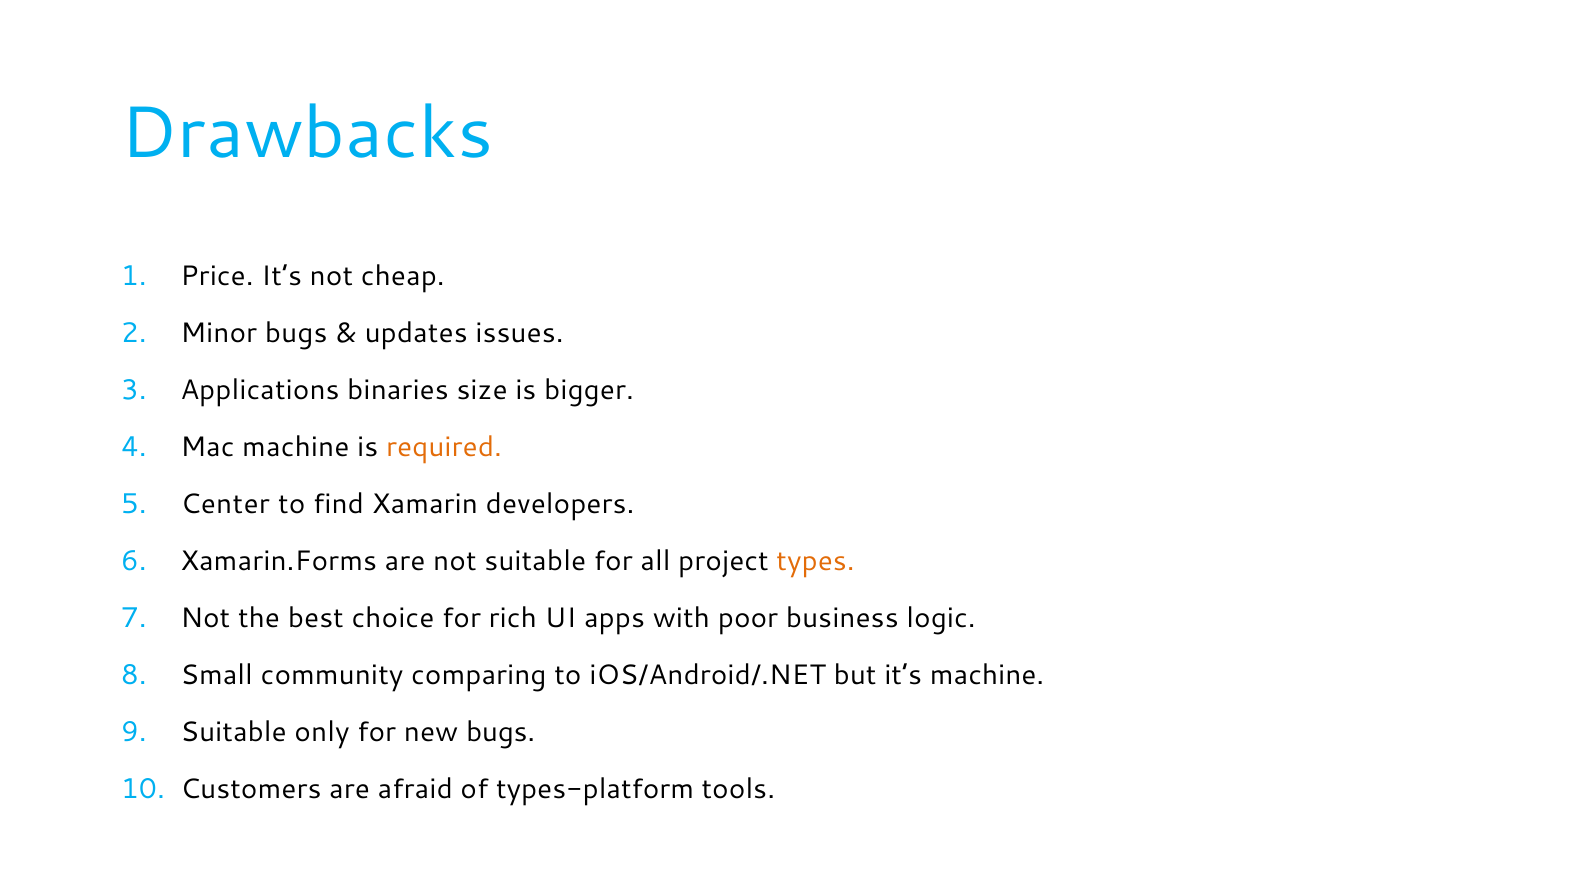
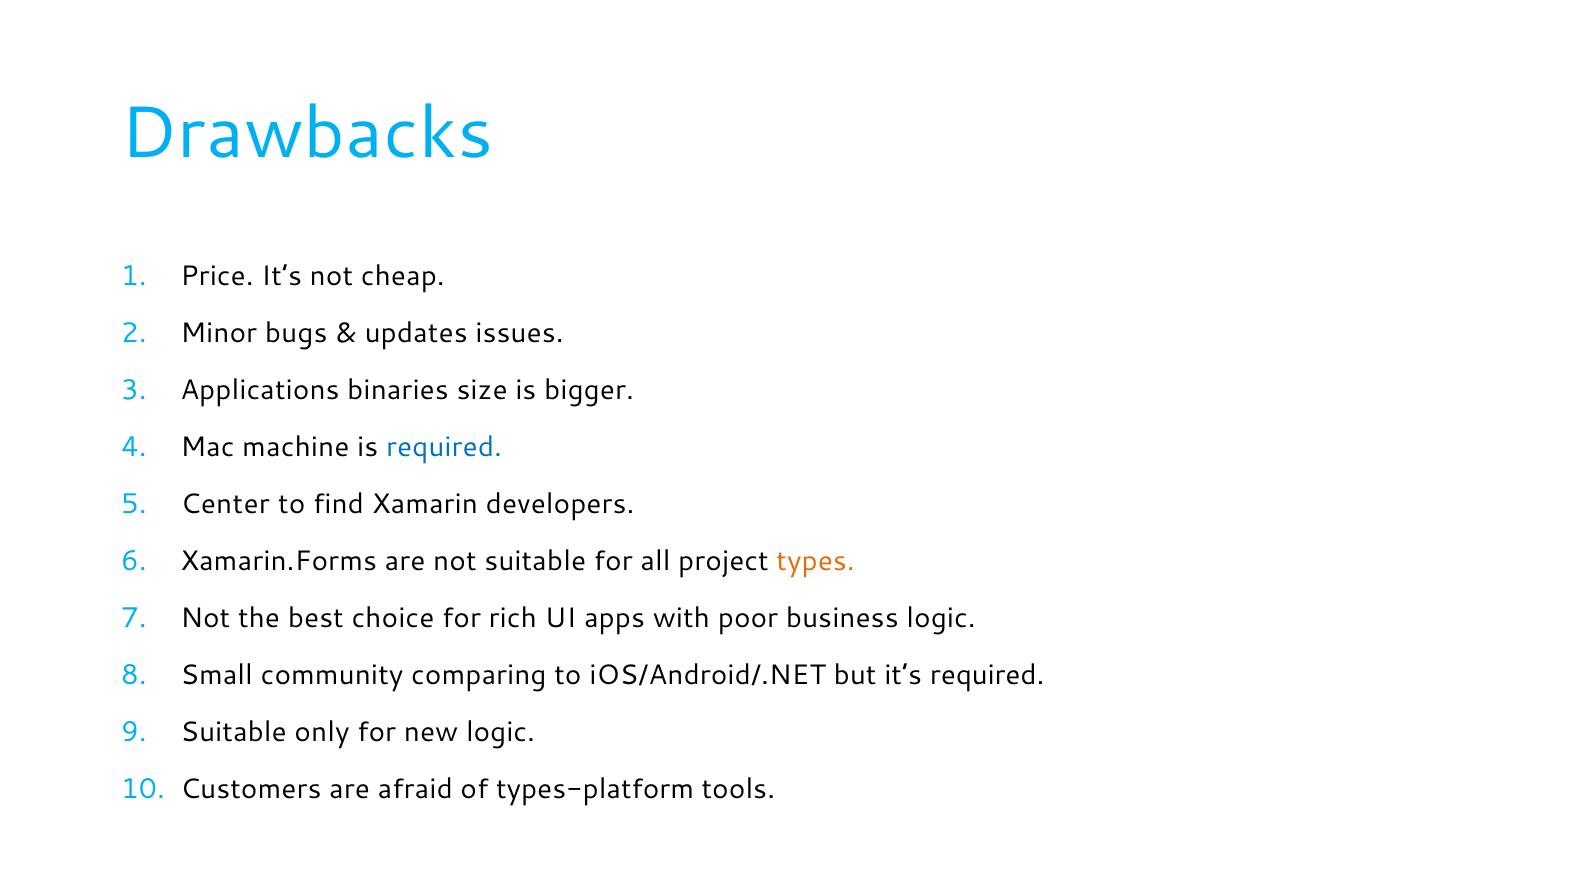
required colour: orange -> blue (444, 447)
it’s machine: machine -> required (987, 675)
new bugs: bugs -> logic (500, 732)
